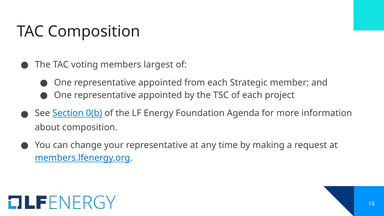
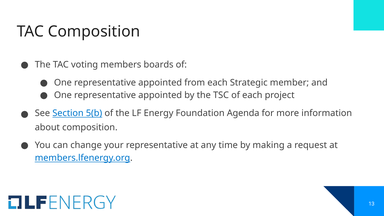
largest: largest -> boards (159, 65)
0(b: 0(b -> 5(b (94, 113)
